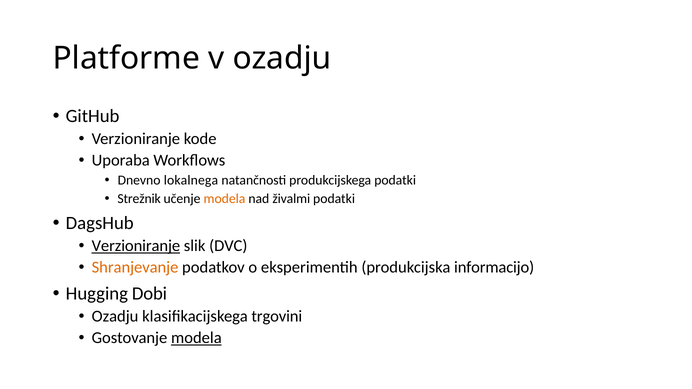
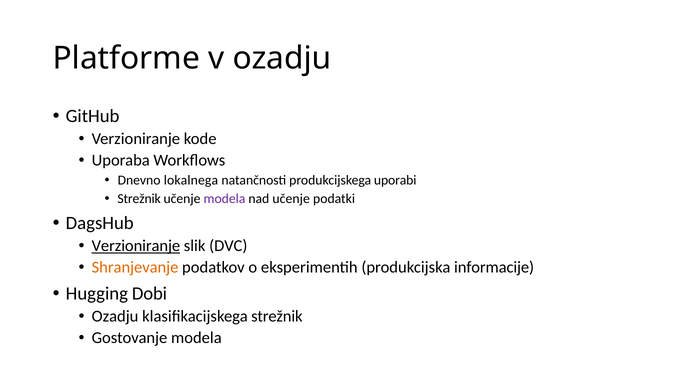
produkcijskega podatki: podatki -> uporabi (395, 180)
modela colour: orange -> purple (224, 199)
nad živalmi: živalmi -> učenje (291, 199)
informacijo: informacijo -> informacije (494, 268)
klasifikacijskega trgovini: trgovini -> strežnik (277, 317)
modela underline: present -> none (196, 338)
